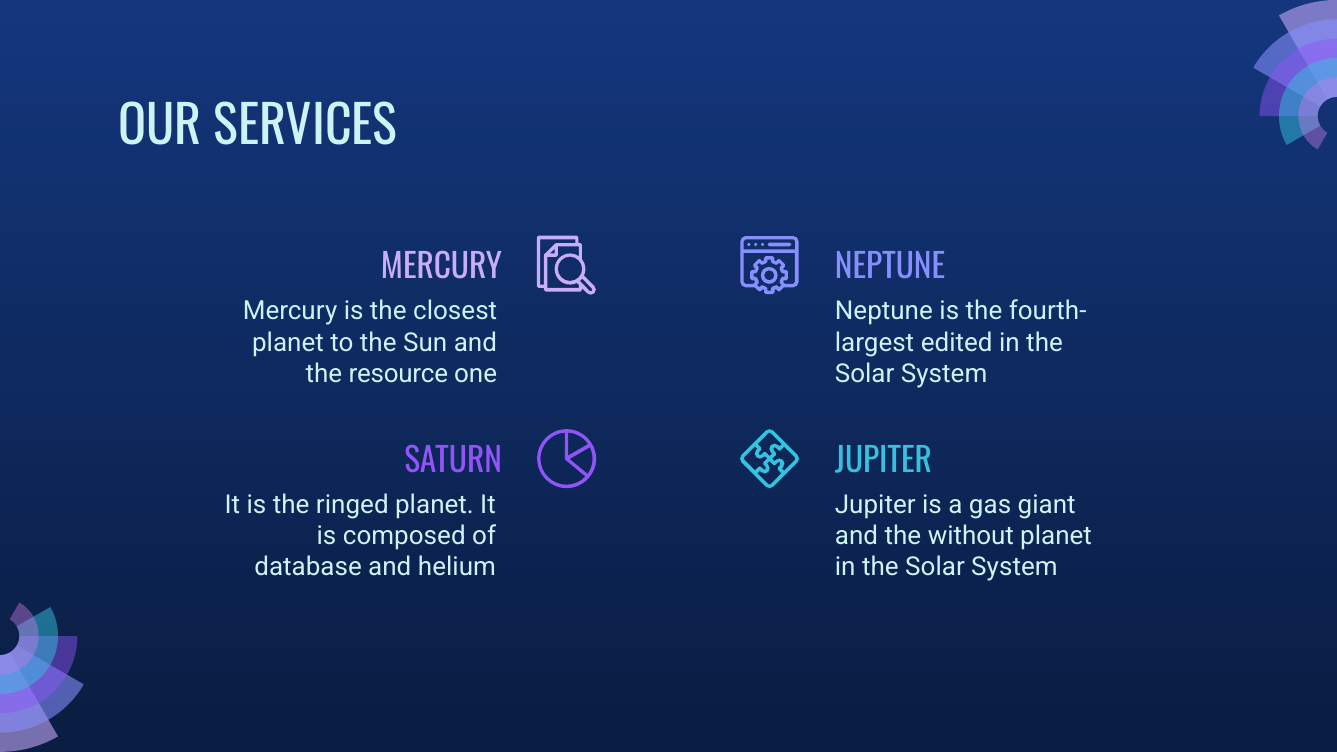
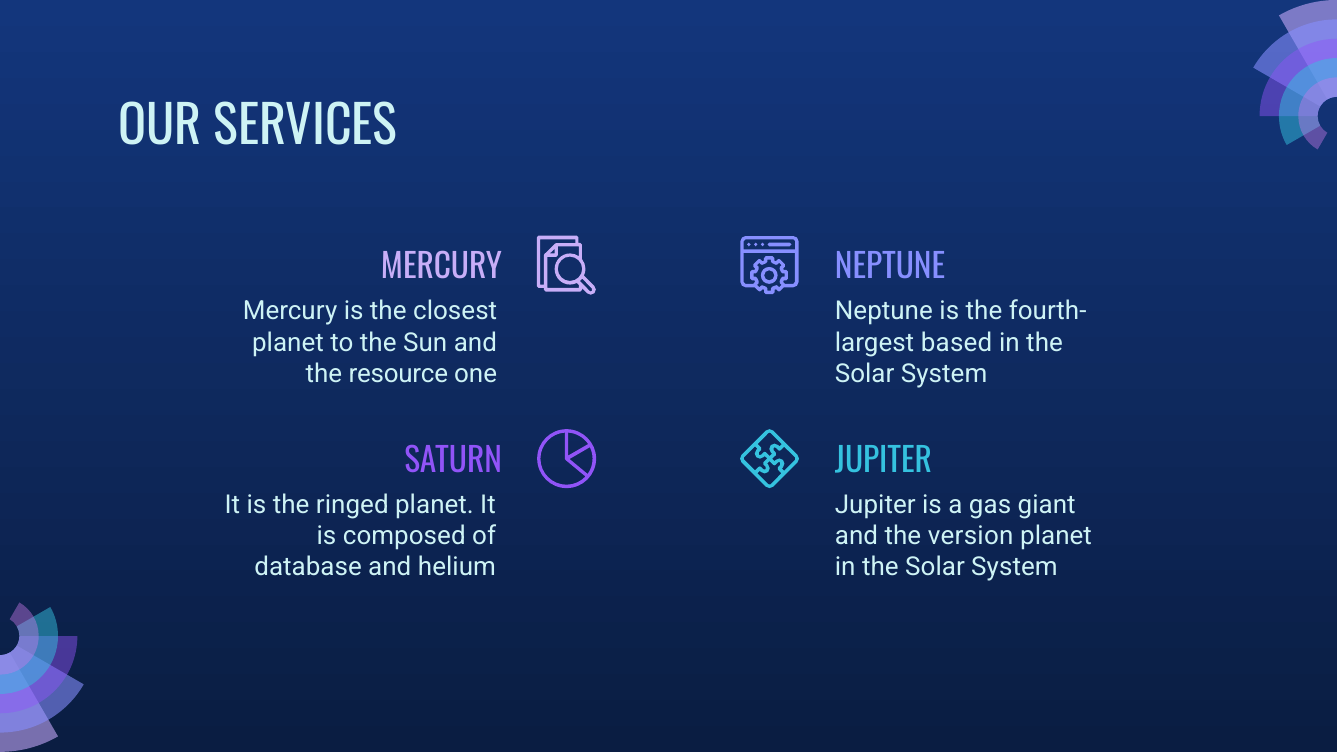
edited: edited -> based (957, 343)
without: without -> version (971, 536)
